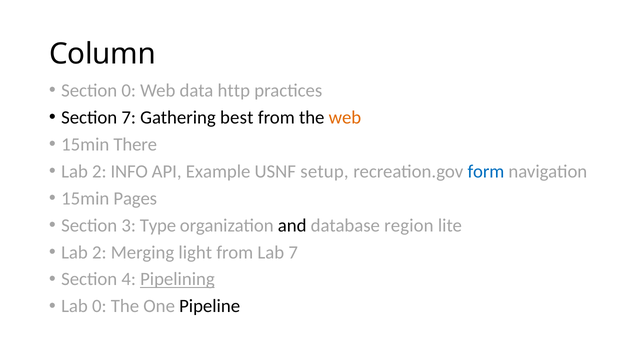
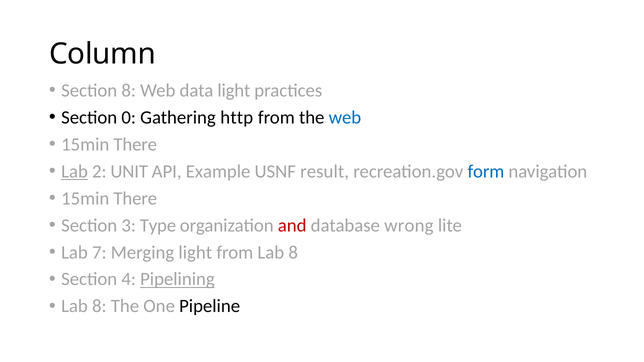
Section 0: 0 -> 8 (129, 90)
data http: http -> light (234, 90)
Section 7: 7 -> 0 (129, 117)
best: best -> http (237, 117)
web colour: orange -> blue (345, 117)
Lab underline: none -> present (75, 171)
INFO: INFO -> UNIT (129, 171)
setup: setup -> result (325, 171)
Pages: Pages -> There (135, 198)
and colour: black -> red (292, 225)
region: region -> wrong (409, 225)
2: 2 -> 7 (99, 252)
from Lab 7: 7 -> 8 (293, 252)
0: 0 -> 8 (99, 306)
